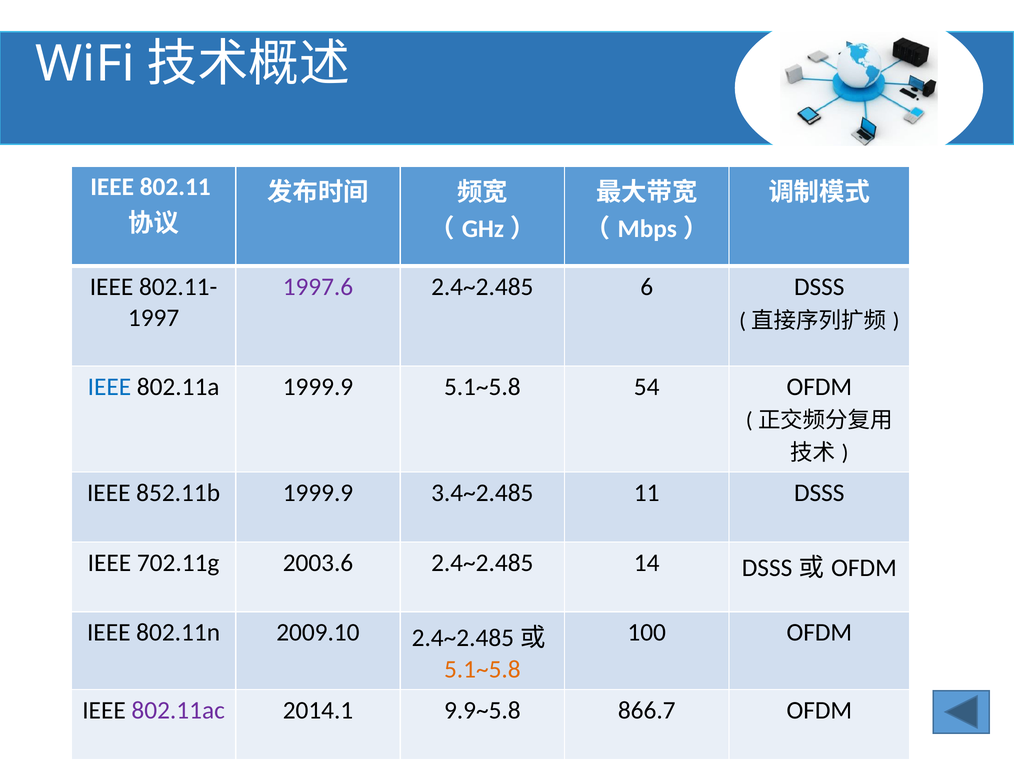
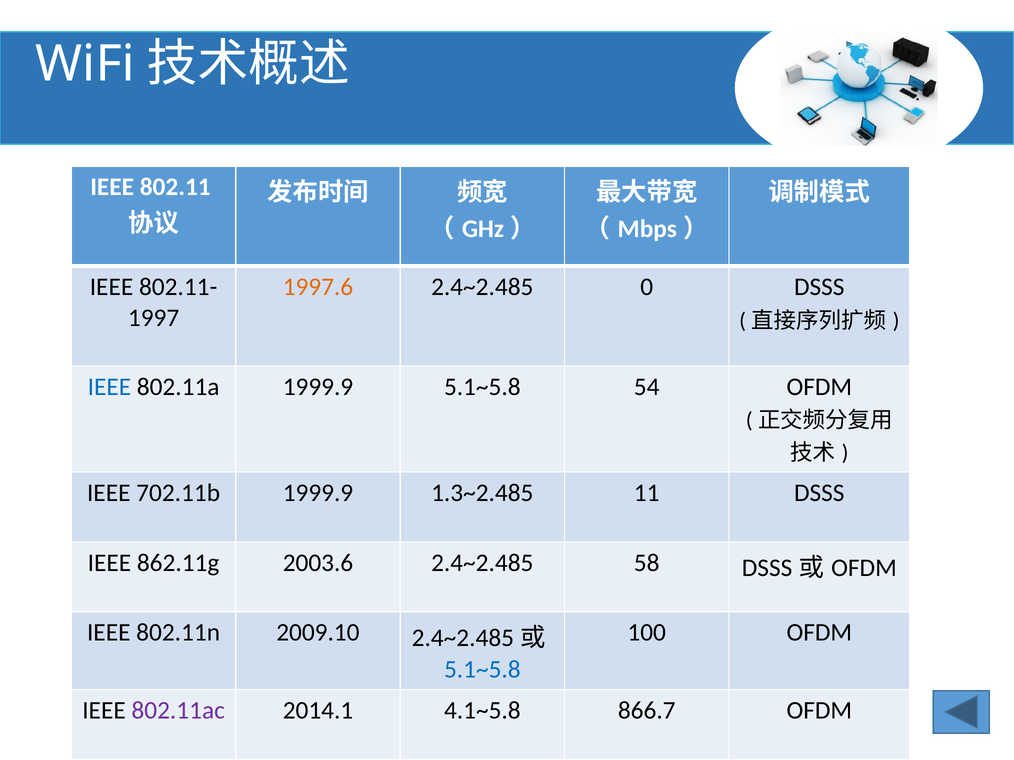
1997.6 colour: purple -> orange (318, 287)
6: 6 -> 0 (647, 287)
852.11b: 852.11b -> 702.11b (178, 493)
3.4~2.485: 3.4~2.485 -> 1.3~2.485 (482, 493)
702.11g: 702.11g -> 862.11g (178, 563)
14: 14 -> 58 (647, 563)
5.1~5.8 colour: orange -> blue (482, 670)
9.9~5.8: 9.9~5.8 -> 4.1~5.8 (482, 711)
